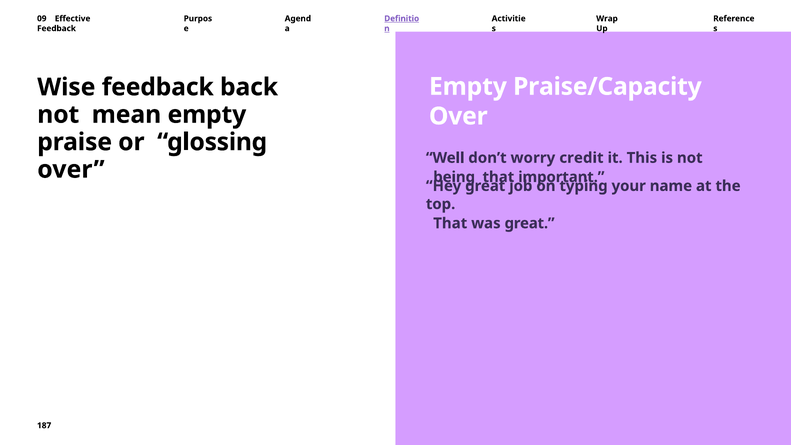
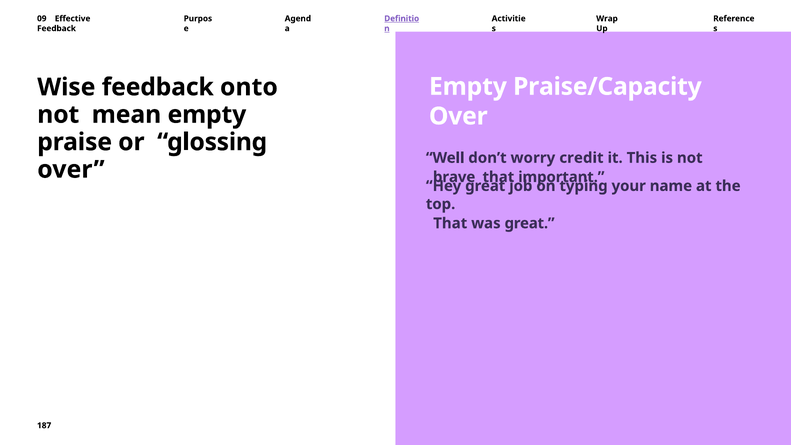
back: back -> onto (249, 87)
being: being -> brave (454, 177)
